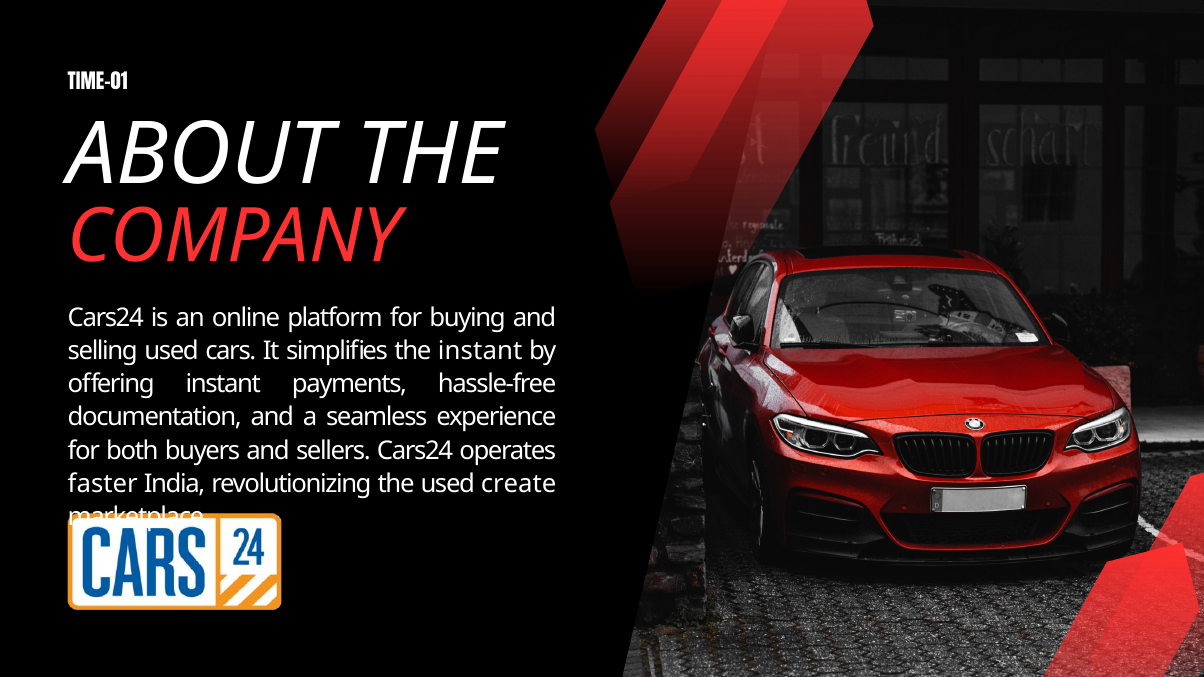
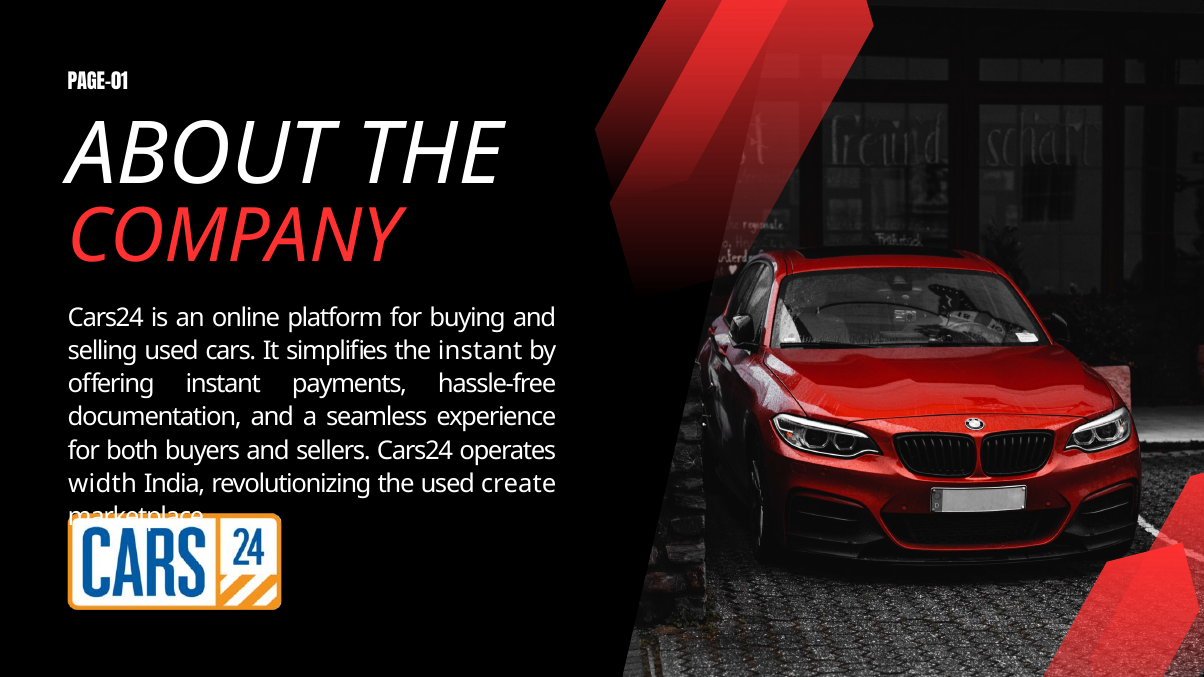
TIME-01: TIME-01 -> PAGE-01 (98, 82)
faster: faster -> width (103, 484)
